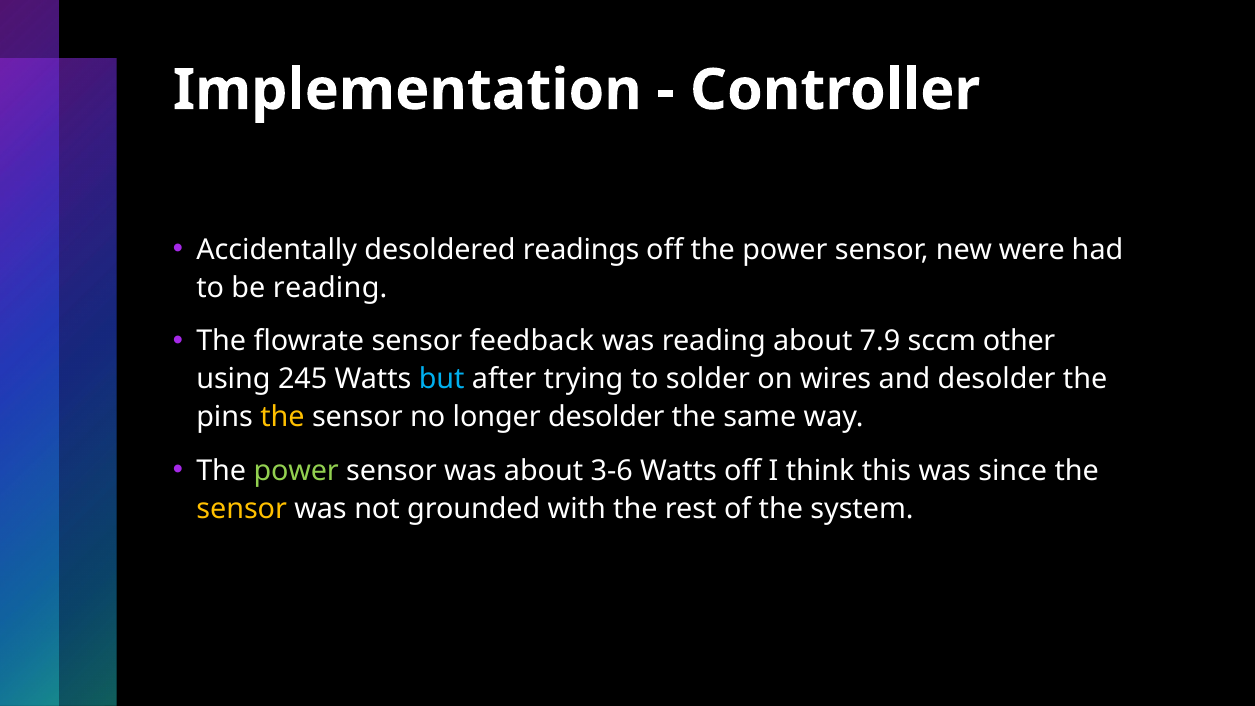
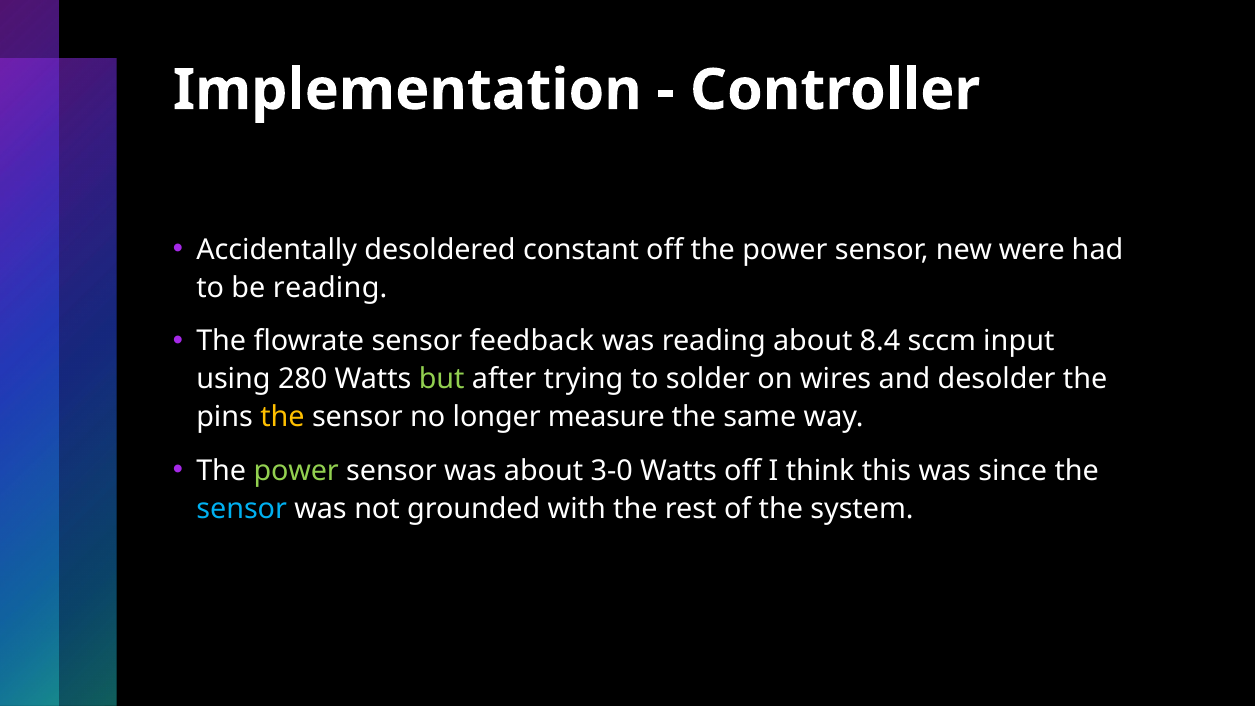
readings: readings -> constant (581, 250)
7.9: 7.9 -> 8.4 (880, 341)
other: other -> input (1019, 341)
245: 245 -> 280 (303, 379)
but colour: light blue -> light green (442, 379)
longer desolder: desolder -> measure (606, 417)
3-6: 3-6 -> 3-0 (612, 471)
sensor colour: yellow -> light blue (242, 509)
